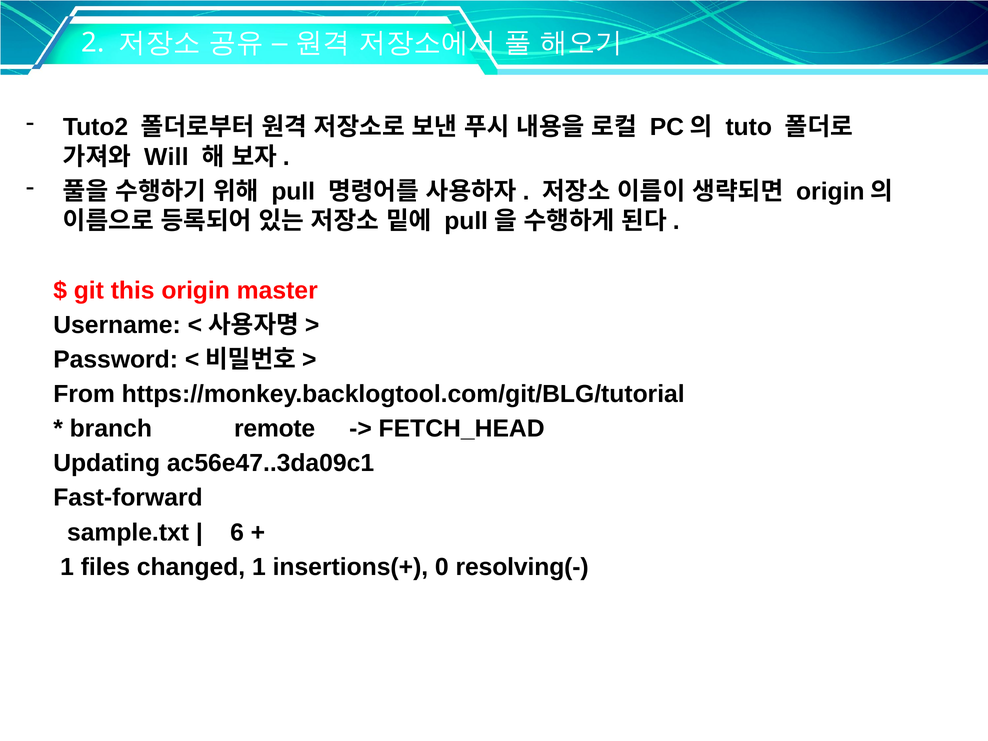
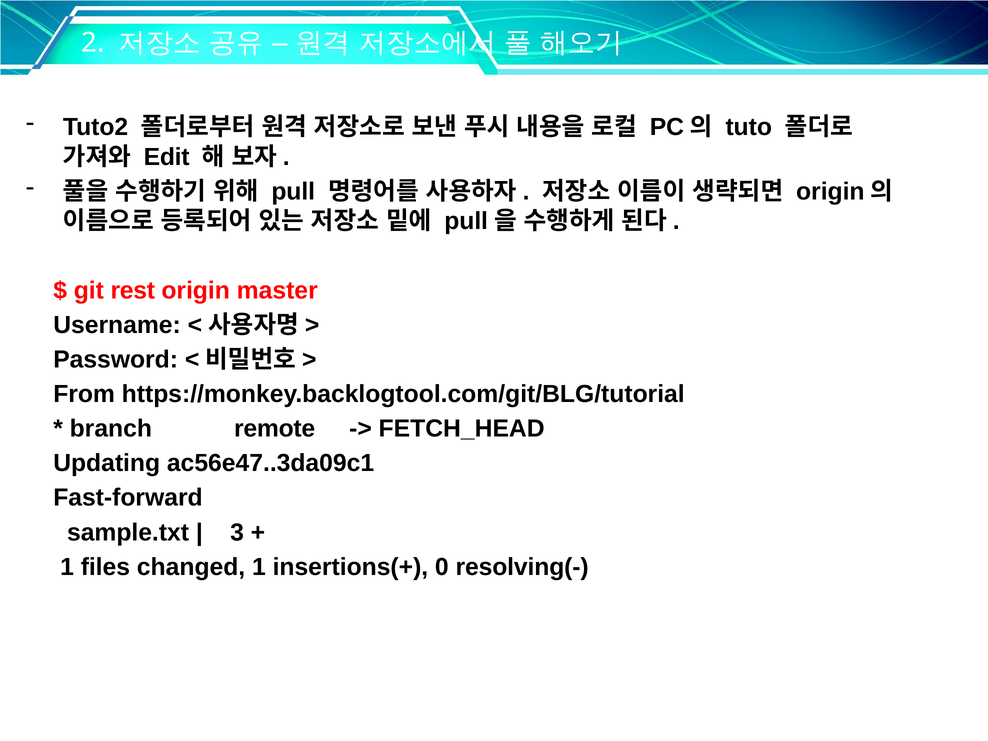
Will: Will -> Edit (167, 157)
this: this -> rest (133, 290)
6: 6 -> 3 (237, 532)
